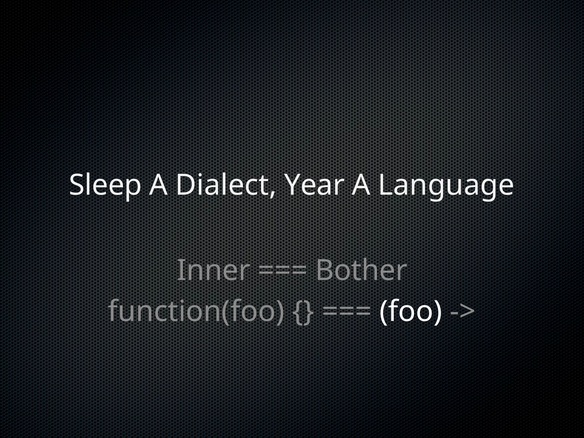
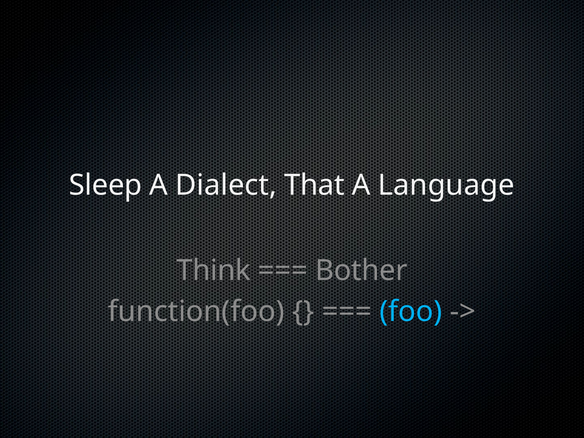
Year: Year -> That (314, 185)
Inner: Inner -> Think (214, 271)
foo colour: white -> light blue (411, 312)
